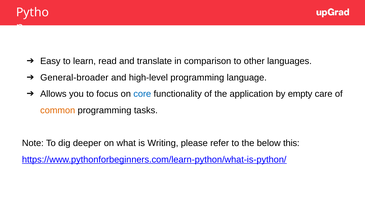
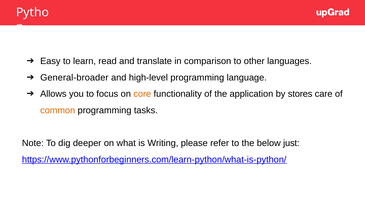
core colour: blue -> orange (142, 94)
empty: empty -> stores (300, 94)
this: this -> just (291, 143)
